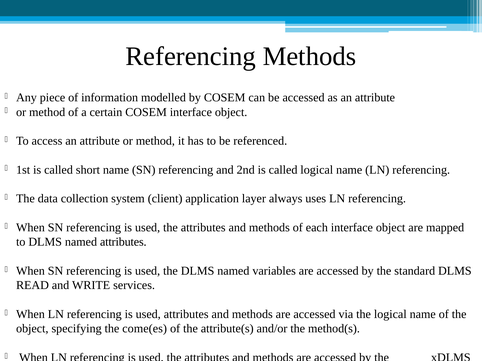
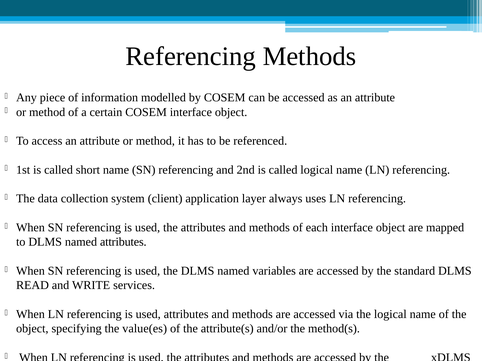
come(es: come(es -> value(es (145, 329)
